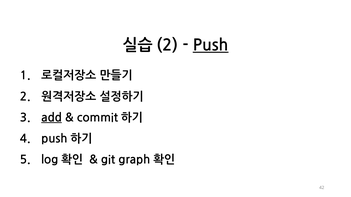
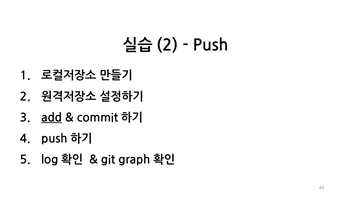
Push underline: present -> none (211, 45)
